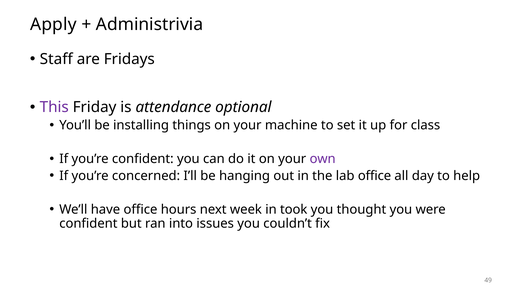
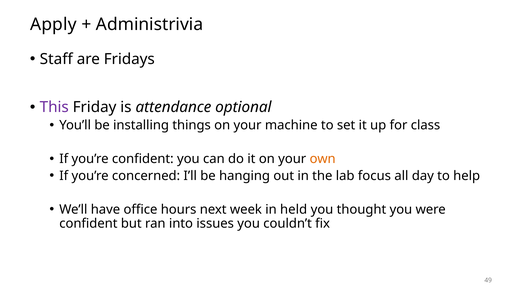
own colour: purple -> orange (323, 159)
lab office: office -> focus (374, 176)
took: took -> held (294, 209)
